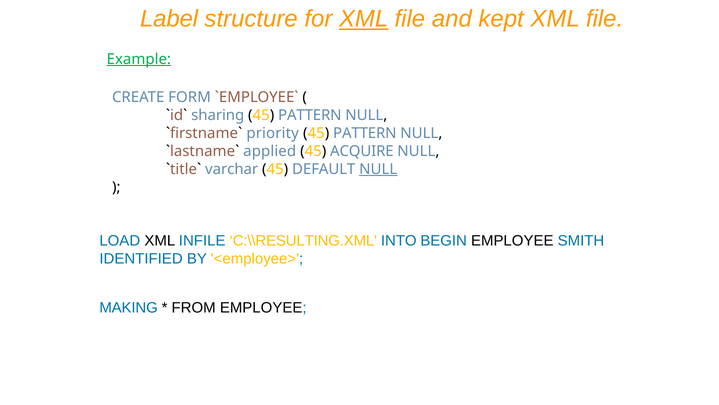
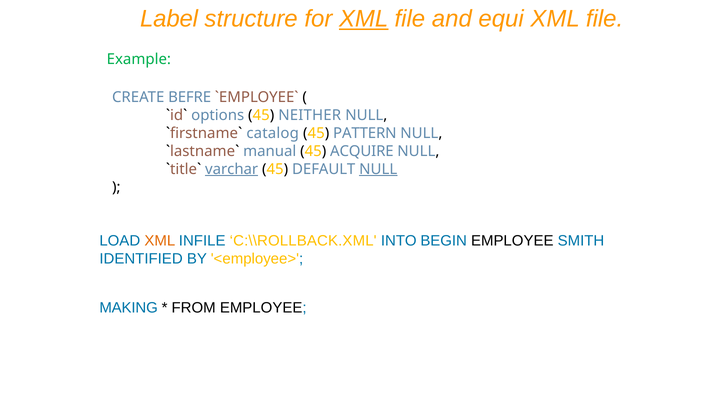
kept: kept -> equi (501, 19)
Example underline: present -> none (139, 59)
FORM: FORM -> BEFRE (190, 97)
sharing: sharing -> options (218, 115)
PATTERN: PATTERN -> NEITHER (310, 115)
priority: priority -> catalog (273, 133)
applied: applied -> manual (270, 151)
varchar underline: none -> present (232, 169)
XML colour: black -> orange (160, 241)
C:\\RESULTING.XML: C:\\RESULTING.XML -> C:\\ROLLBACK.XML (303, 241)
